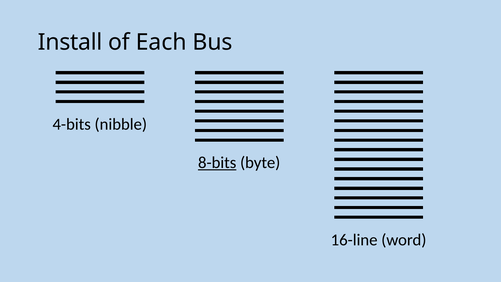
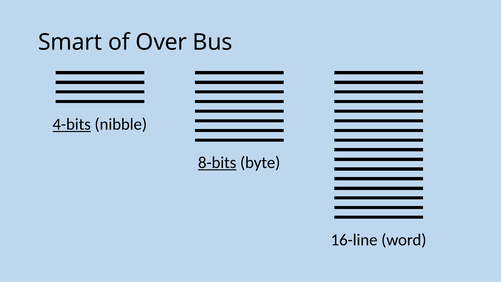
Install: Install -> Smart (70, 42)
Each: Each -> Over (161, 42)
4-bits underline: none -> present (72, 124)
